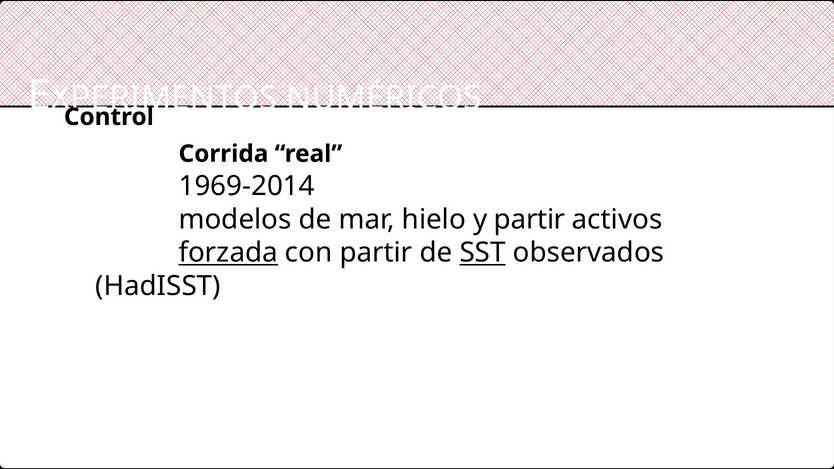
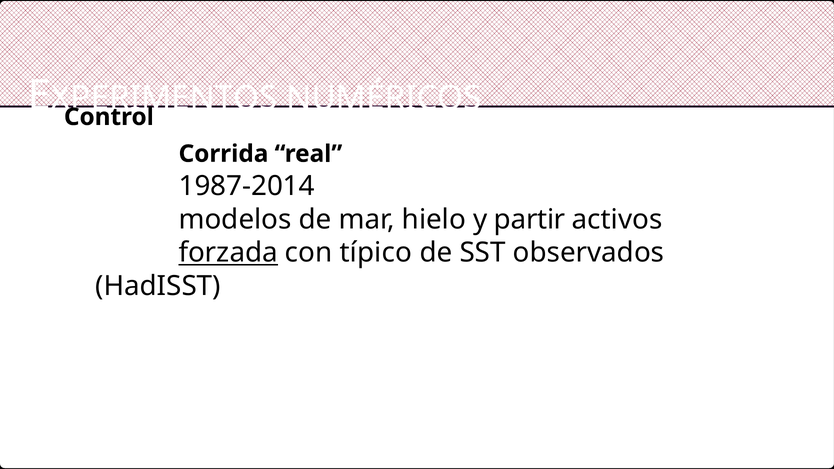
1969-2014: 1969-2014 -> 1987-2014 (247, 186)
con partir: partir -> típico (376, 253)
SST underline: present -> none (483, 253)
